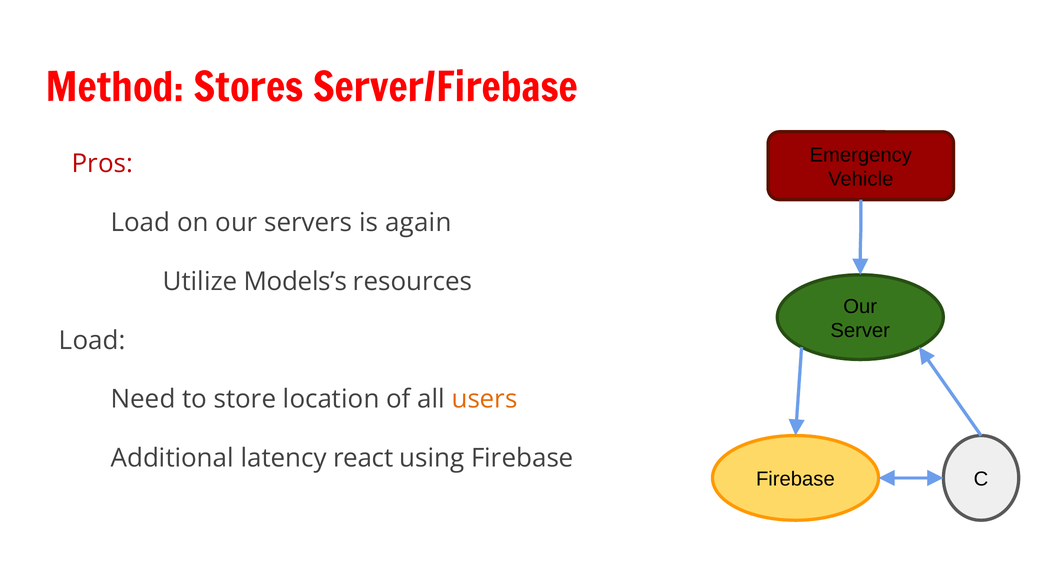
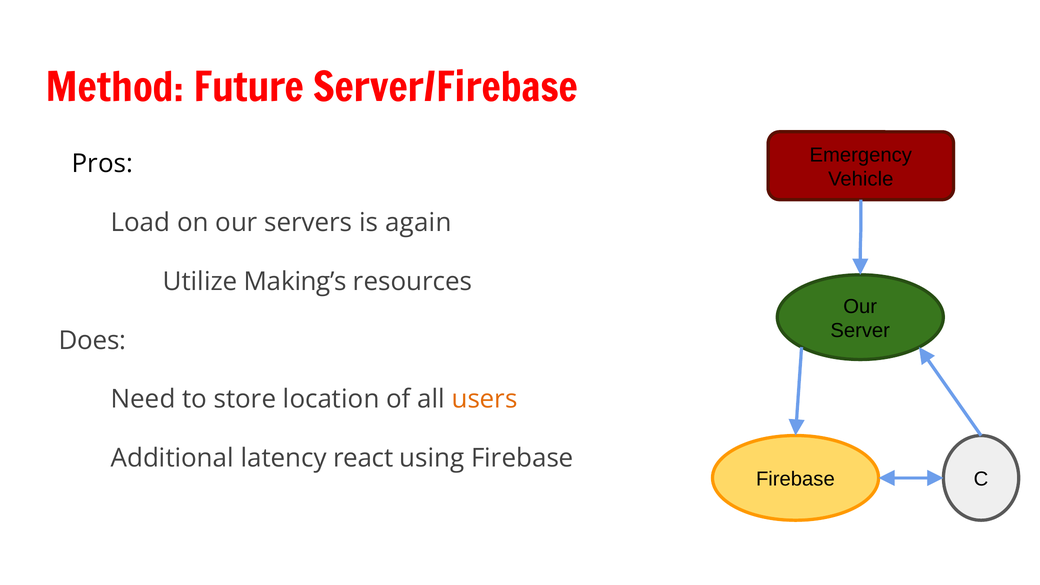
Stores: Stores -> Future (249, 88)
Pros colour: red -> black (102, 164)
Models’s: Models’s -> Making’s (295, 281)
Load: Load -> Does (93, 340)
